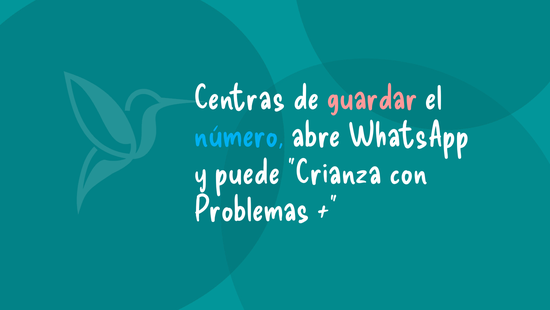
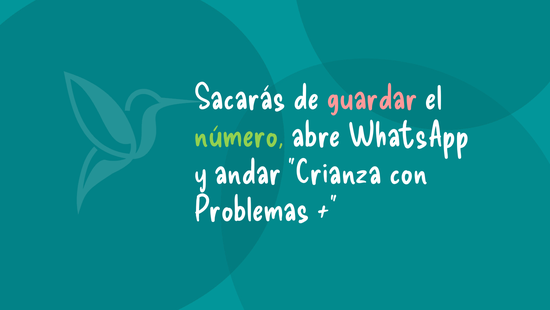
Centras: Centras -> Sacarás (240, 98)
número colour: light blue -> light green (239, 135)
puede: puede -> andar (248, 172)
